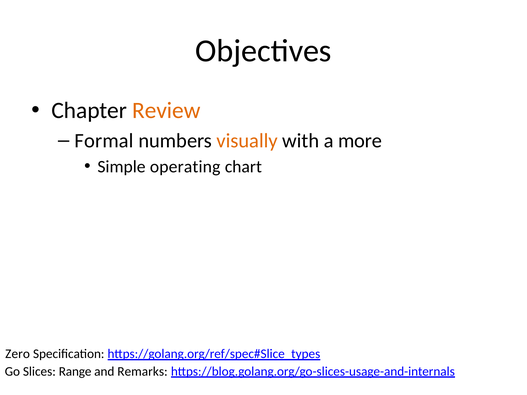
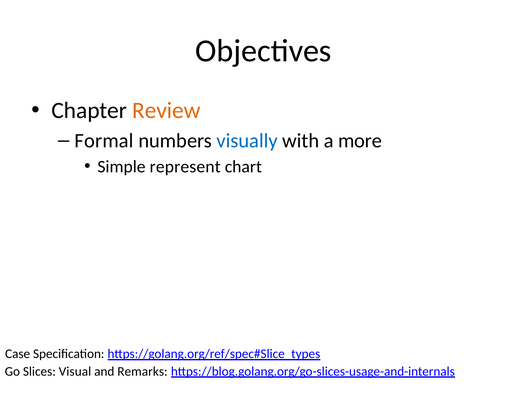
visually colour: orange -> blue (247, 141)
operating: operating -> represent (185, 167)
Zero: Zero -> Case (18, 354)
Range: Range -> Visual (75, 372)
